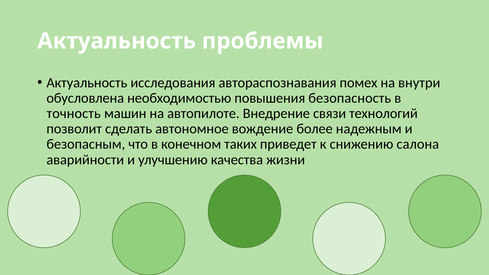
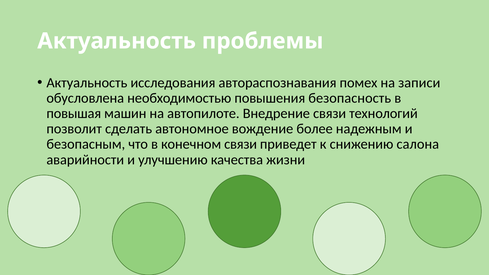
внутри: внутри -> записи (419, 83)
точность: точность -> повышая (74, 113)
конечном таких: таких -> связи (241, 144)
